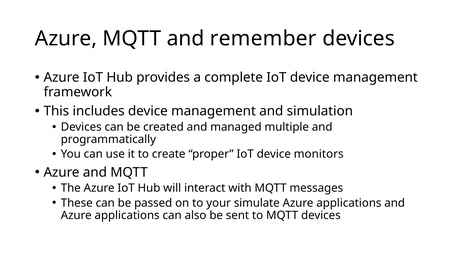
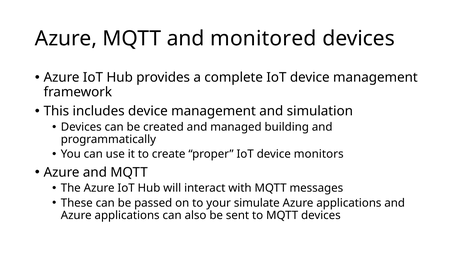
remember: remember -> monitored (263, 39)
multiple: multiple -> building (287, 127)
